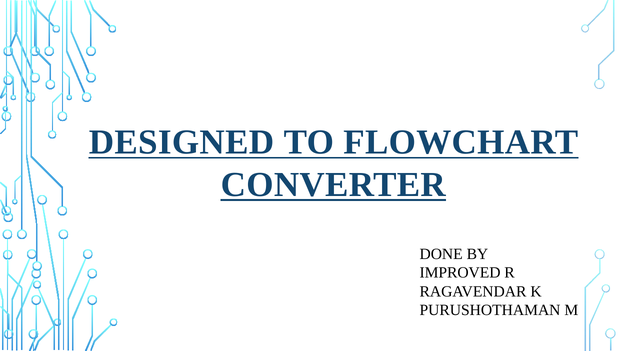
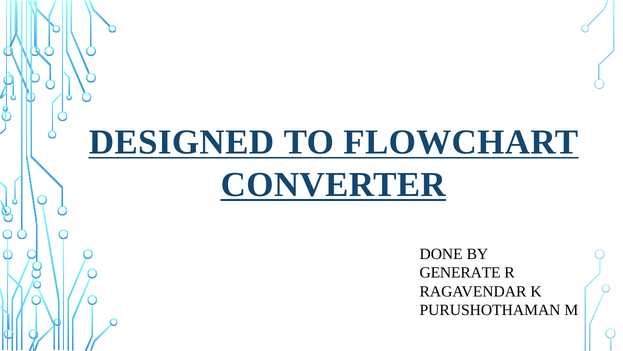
IMPROVED: IMPROVED -> GENERATE (460, 272)
